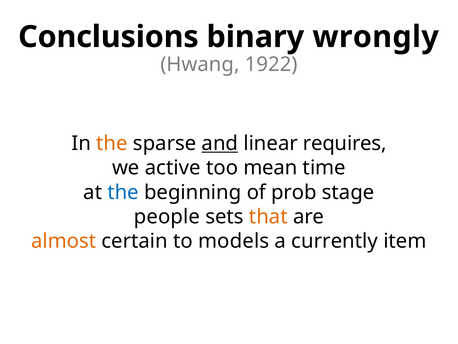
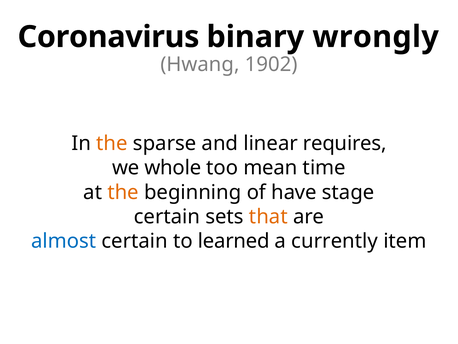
Conclusions: Conclusions -> Coronavirus (109, 37)
1922: 1922 -> 1902 (271, 64)
and underline: present -> none (220, 143)
active: active -> whole (173, 168)
the colour: blue -> orange (123, 192)
prob: prob -> have (294, 192)
people: people -> certain (167, 216)
almost colour: orange -> blue (64, 241)
models: models -> learned (234, 241)
